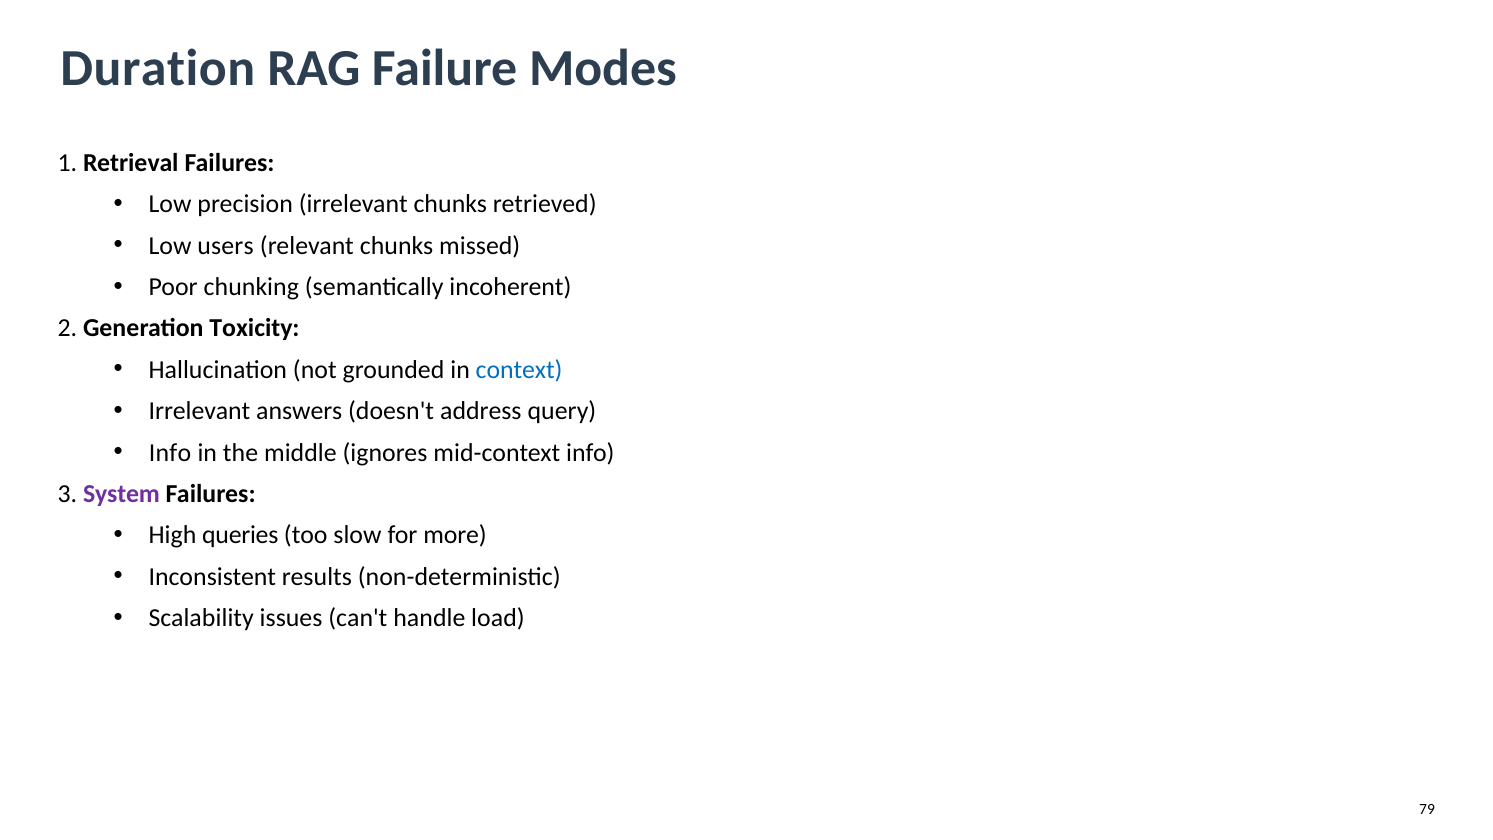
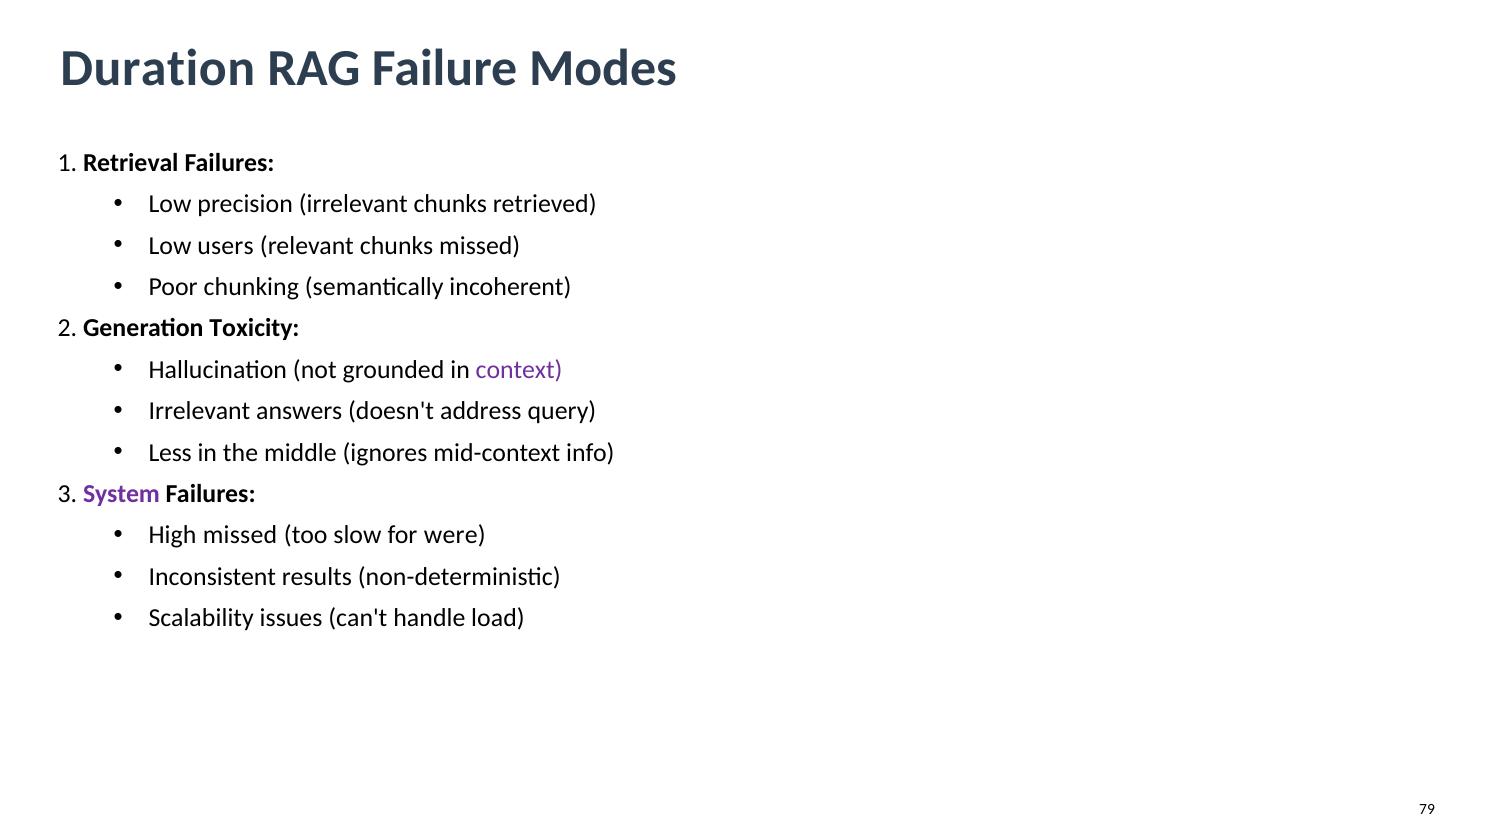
context colour: blue -> purple (519, 370)
Info: Info -> Less (170, 453)
High queries: queries -> missed (240, 535)
more: more -> were (455, 535)
